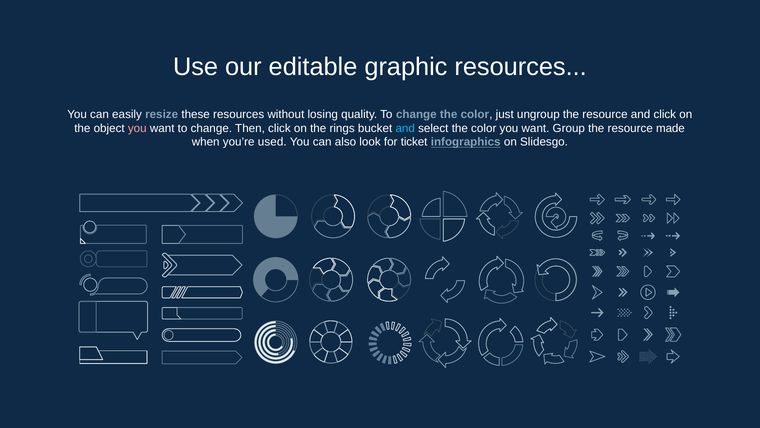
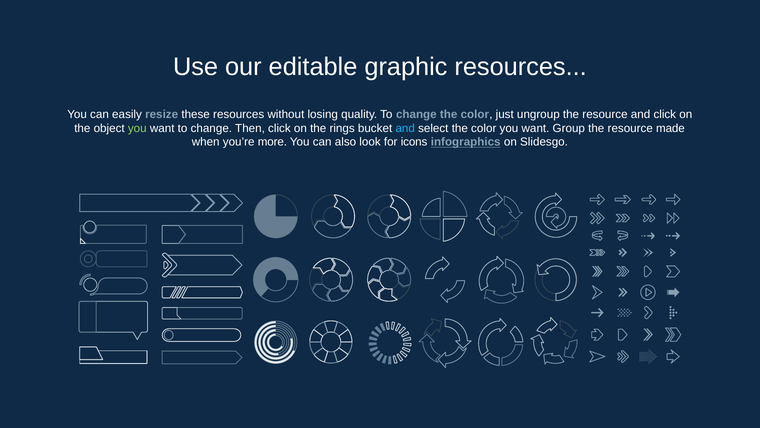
you colour: pink -> light green (137, 128)
used: used -> more (272, 142)
ticket: ticket -> icons (414, 142)
